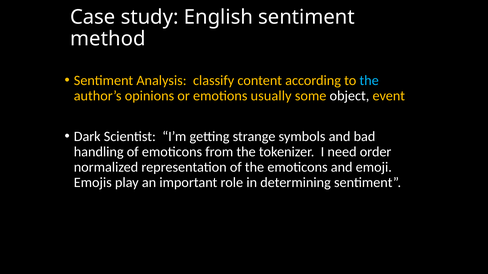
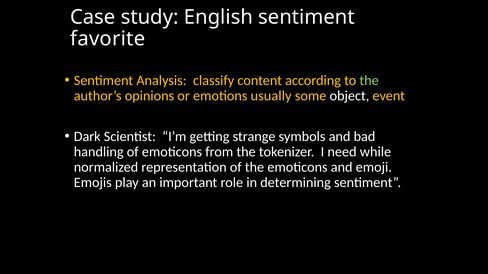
method: method -> favorite (108, 39)
the colour: light blue -> light green (369, 80)
order: order -> while (376, 152)
